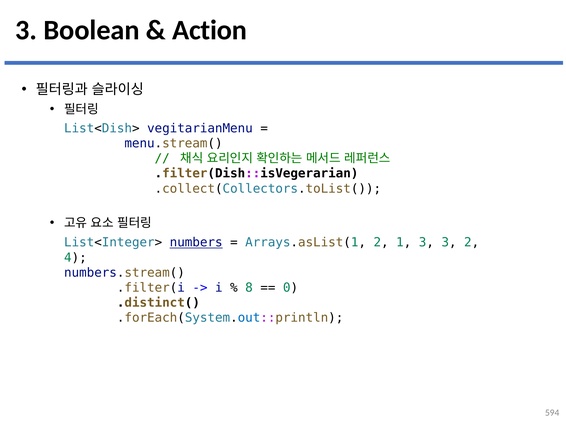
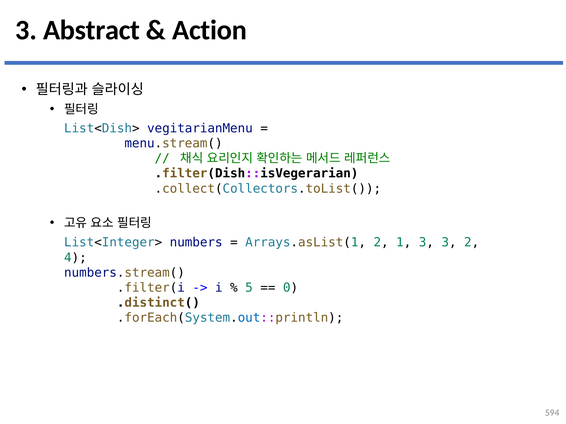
Boolean: Boolean -> Abstract (92, 30)
numbers underline: present -> none (196, 243)
8: 8 -> 5 (249, 288)
